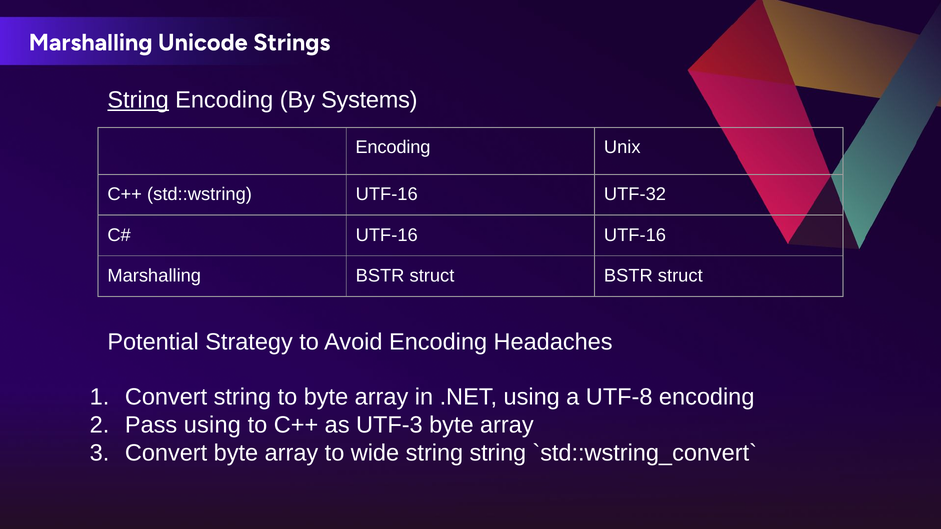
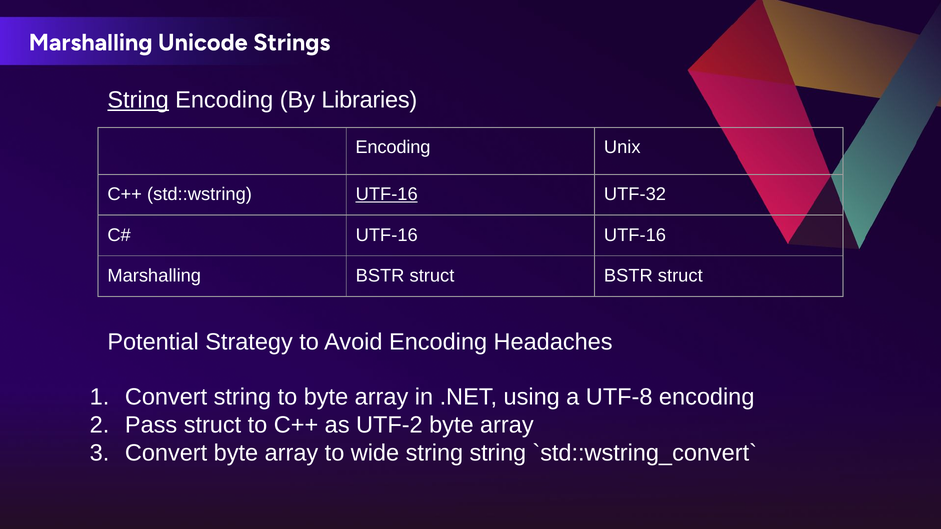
Systems: Systems -> Libraries (369, 100)
UTF-16 underline: none -> present (387, 194)
Pass using: using -> struct (212, 425)
UTF-3: UTF-3 -> UTF-2 (389, 425)
